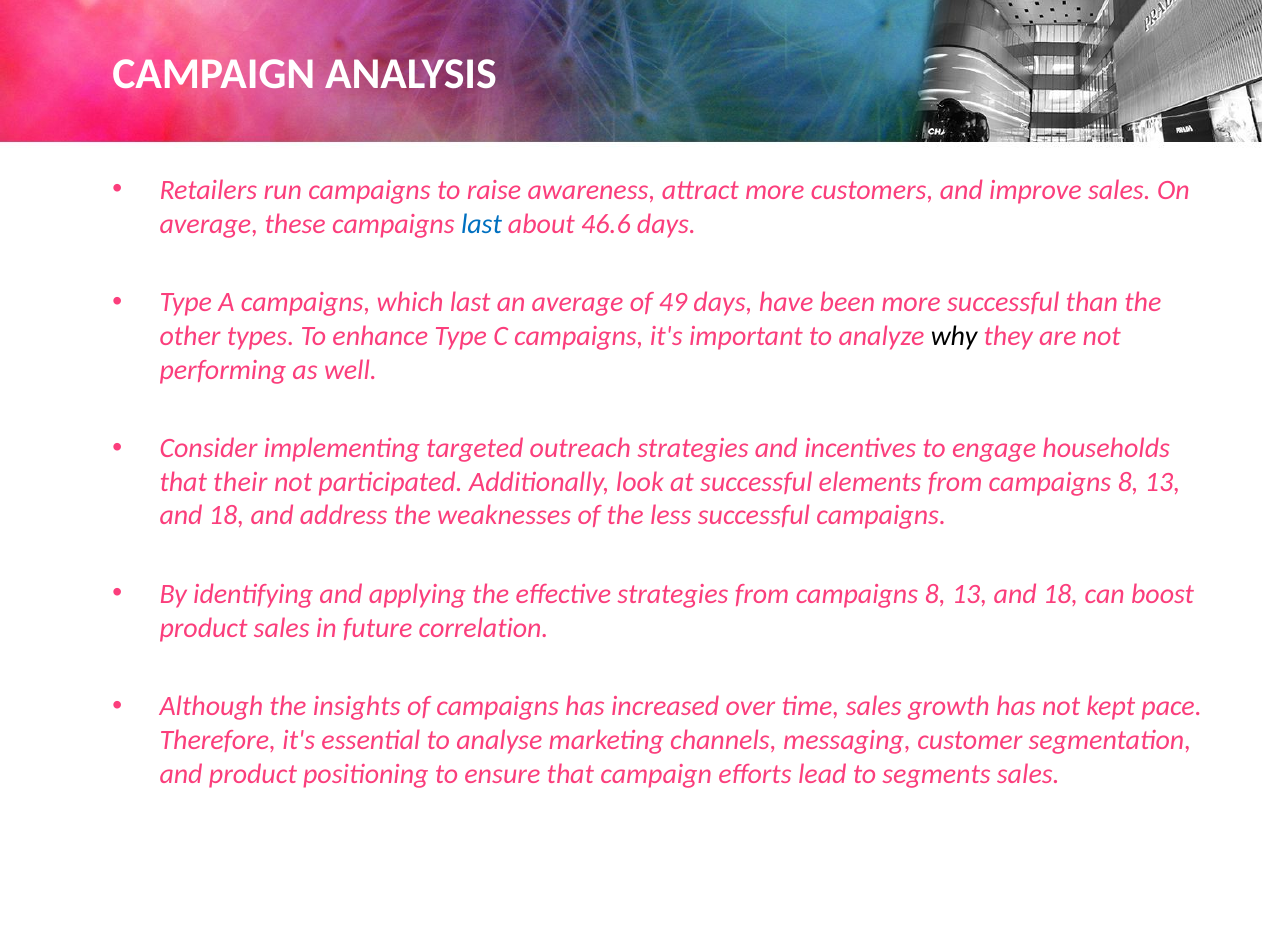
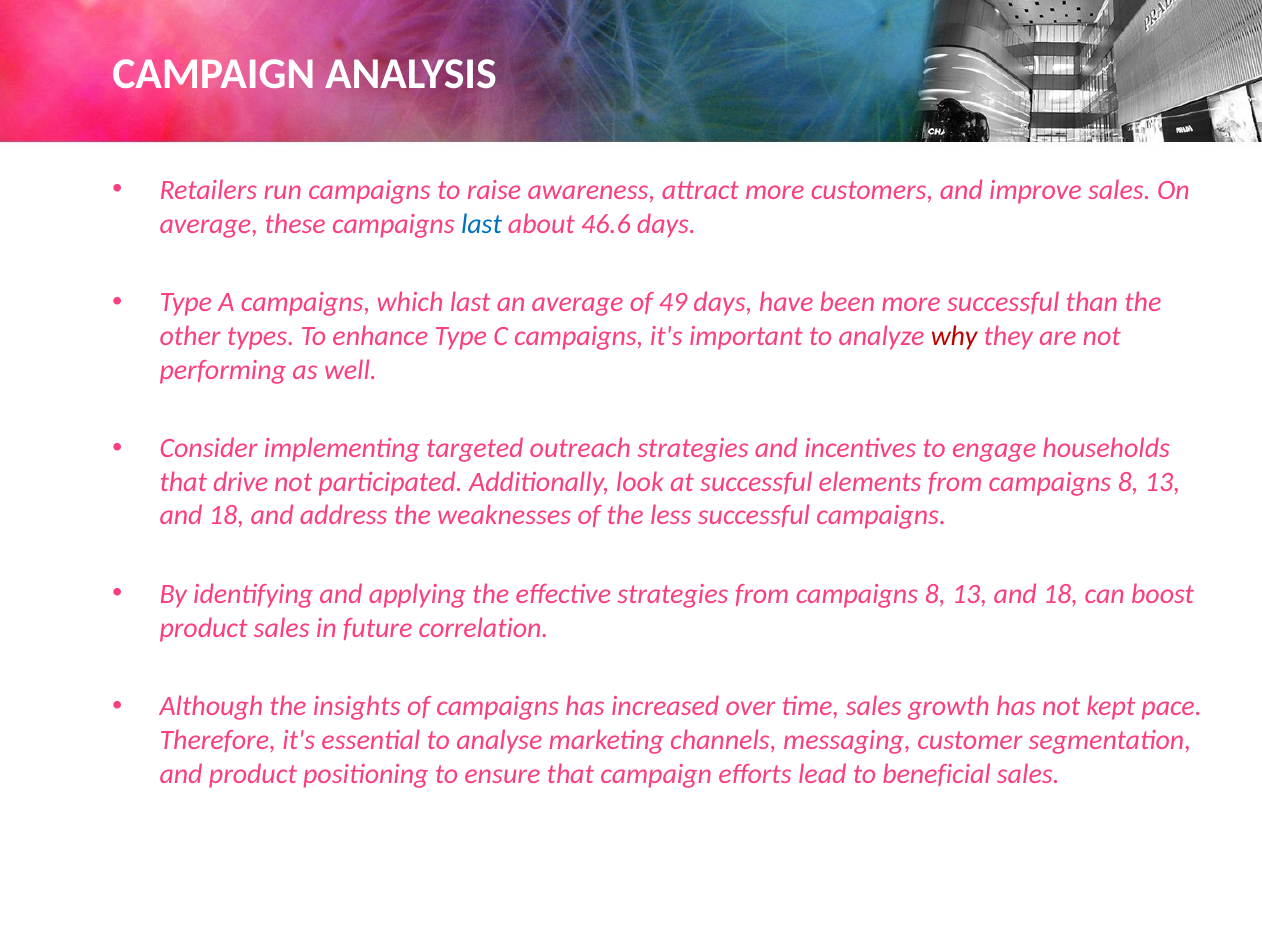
why colour: black -> red (954, 336)
their: their -> drive (241, 482)
segments: segments -> beneficial (937, 773)
